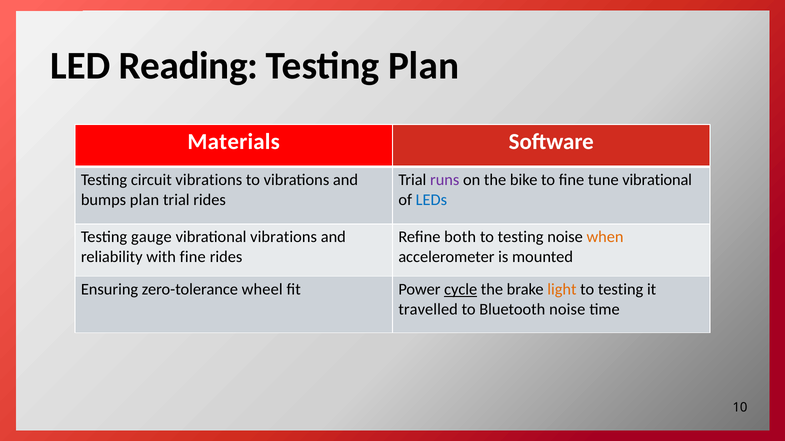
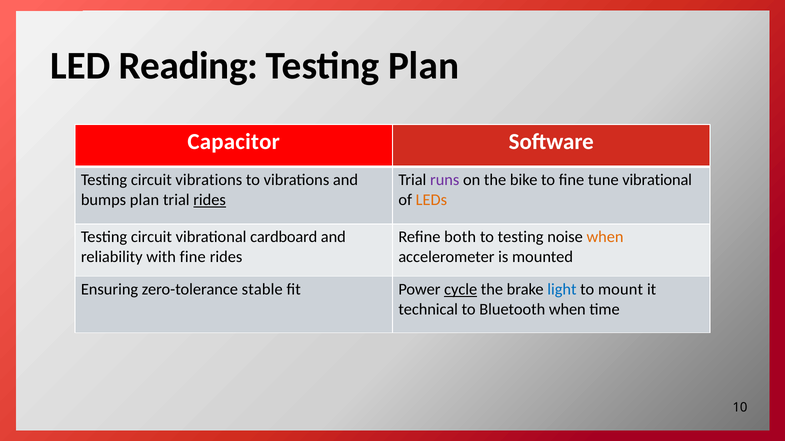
Materials: Materials -> Capacitor (234, 142)
rides underline: none -> present (210, 200)
LEDs colour: blue -> orange (431, 200)
gauge: gauge -> circuit (151, 237)
vibrational vibrations: vibrations -> cardboard (284, 237)
wheel: wheel -> stable (262, 290)
light colour: orange -> blue (562, 290)
testing: testing -> mount (620, 290)
travelled: travelled -> technical (428, 310)
Bluetooth noise: noise -> when (567, 310)
